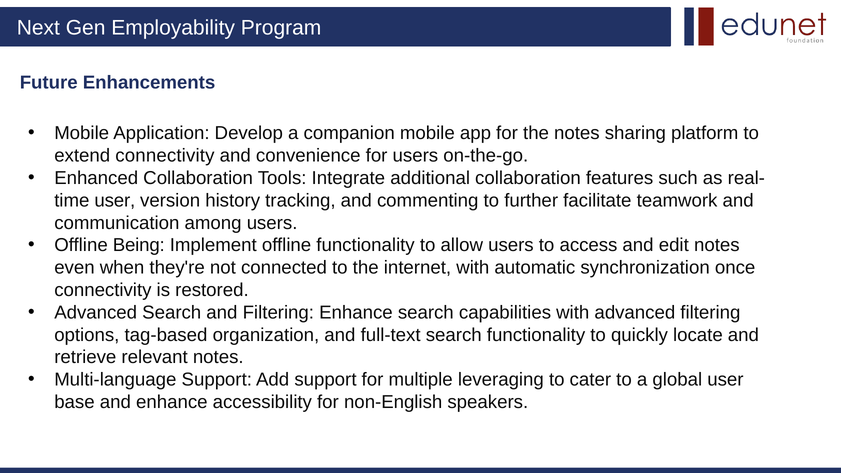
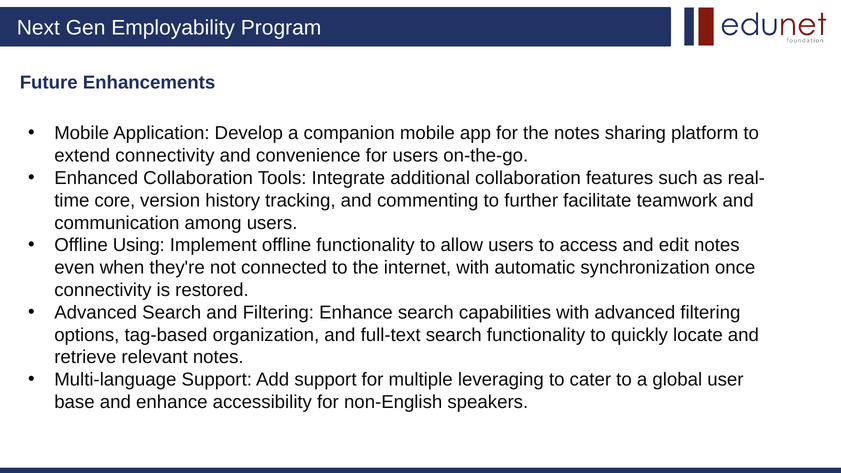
user: user -> core (115, 200)
Being: Being -> Using (139, 245)
